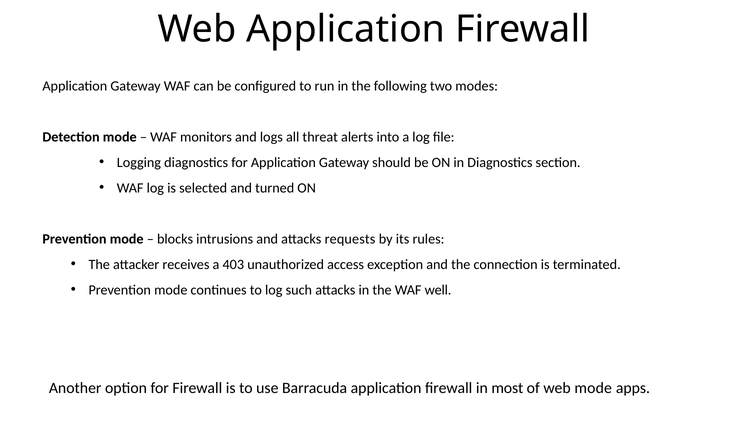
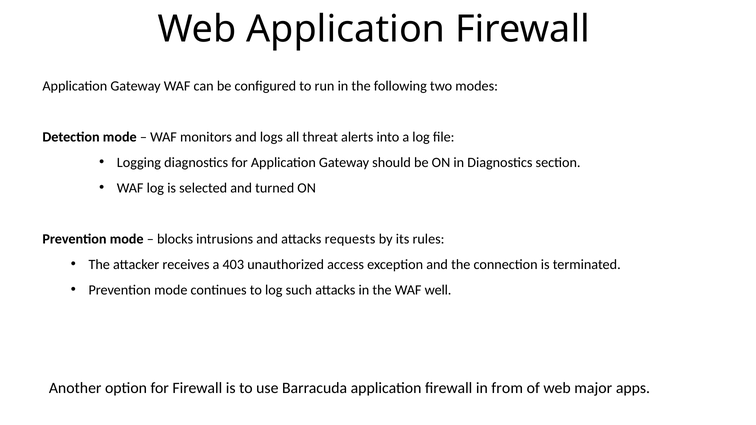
most: most -> from (507, 388)
web mode: mode -> major (593, 388)
